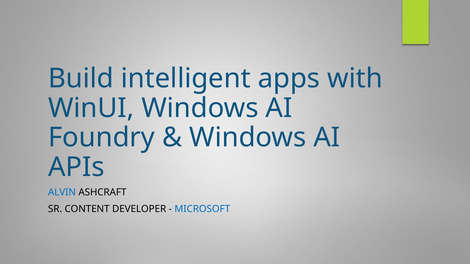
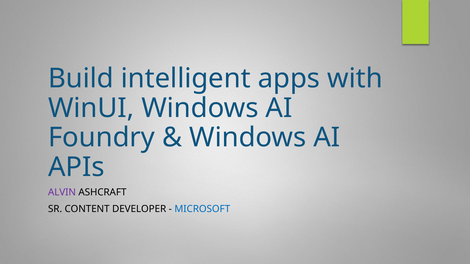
ALVIN colour: blue -> purple (62, 193)
